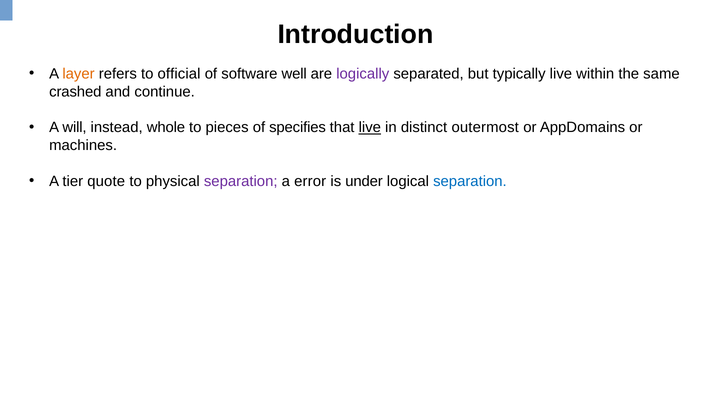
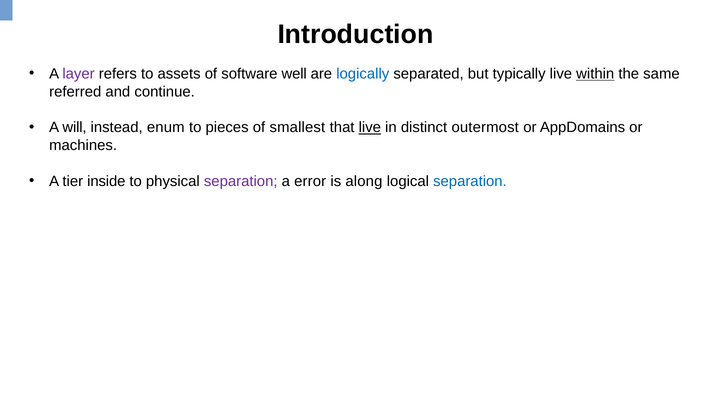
layer colour: orange -> purple (79, 74)
official: official -> assets (179, 74)
logically colour: purple -> blue (363, 74)
within underline: none -> present (595, 74)
crashed: crashed -> referred (75, 92)
whole: whole -> enum (166, 127)
specifies: specifies -> smallest (297, 127)
quote: quote -> inside (106, 181)
under: under -> along (364, 181)
